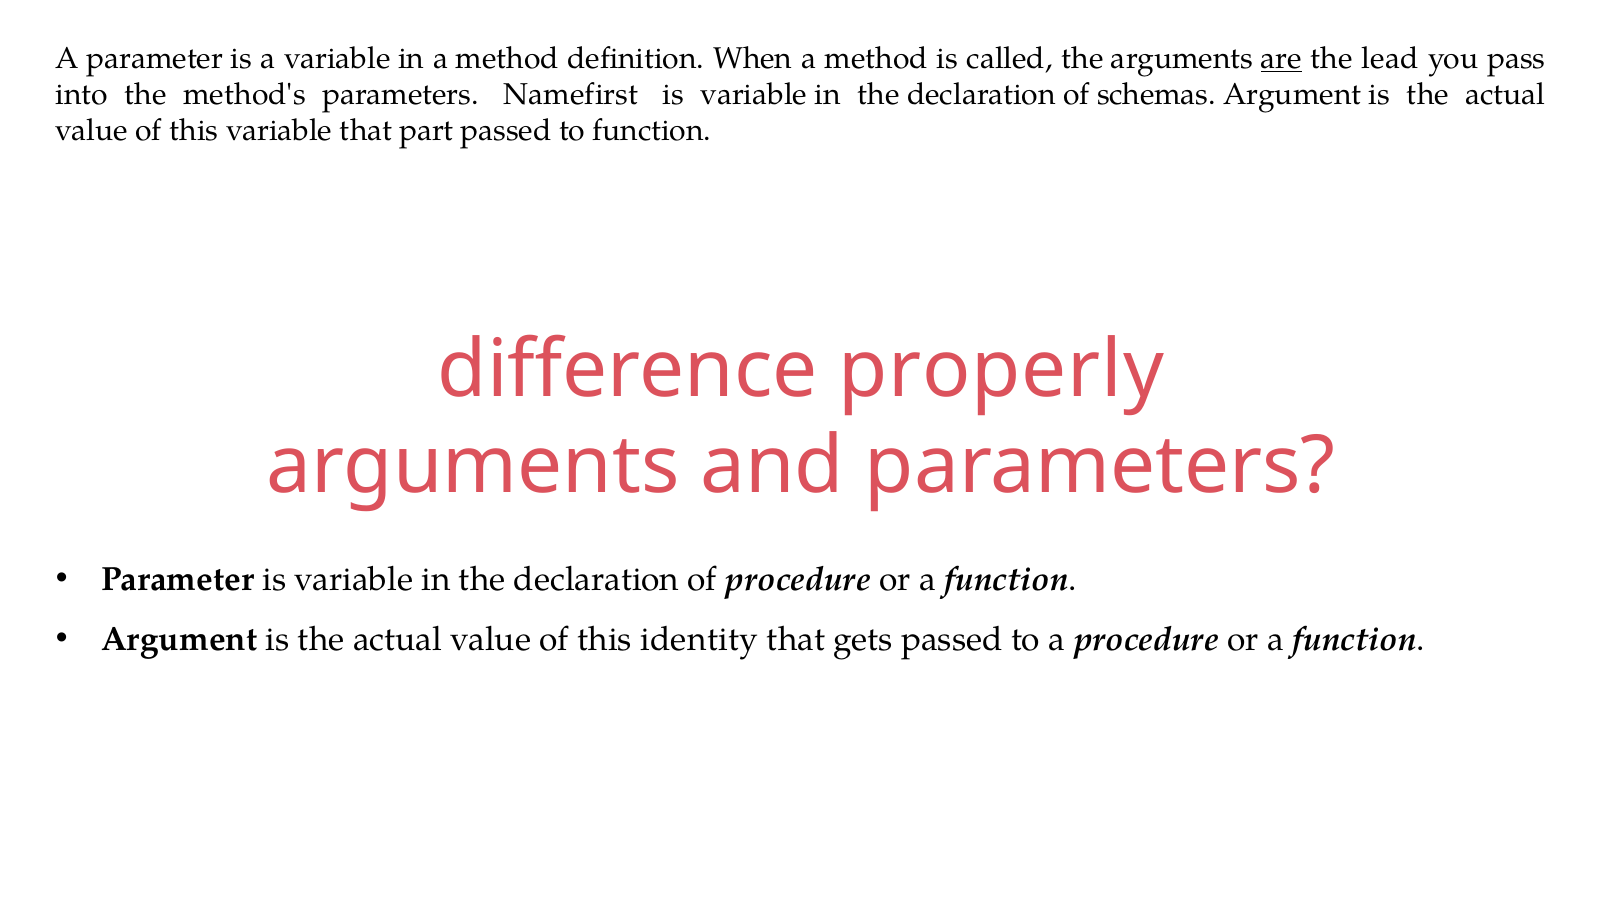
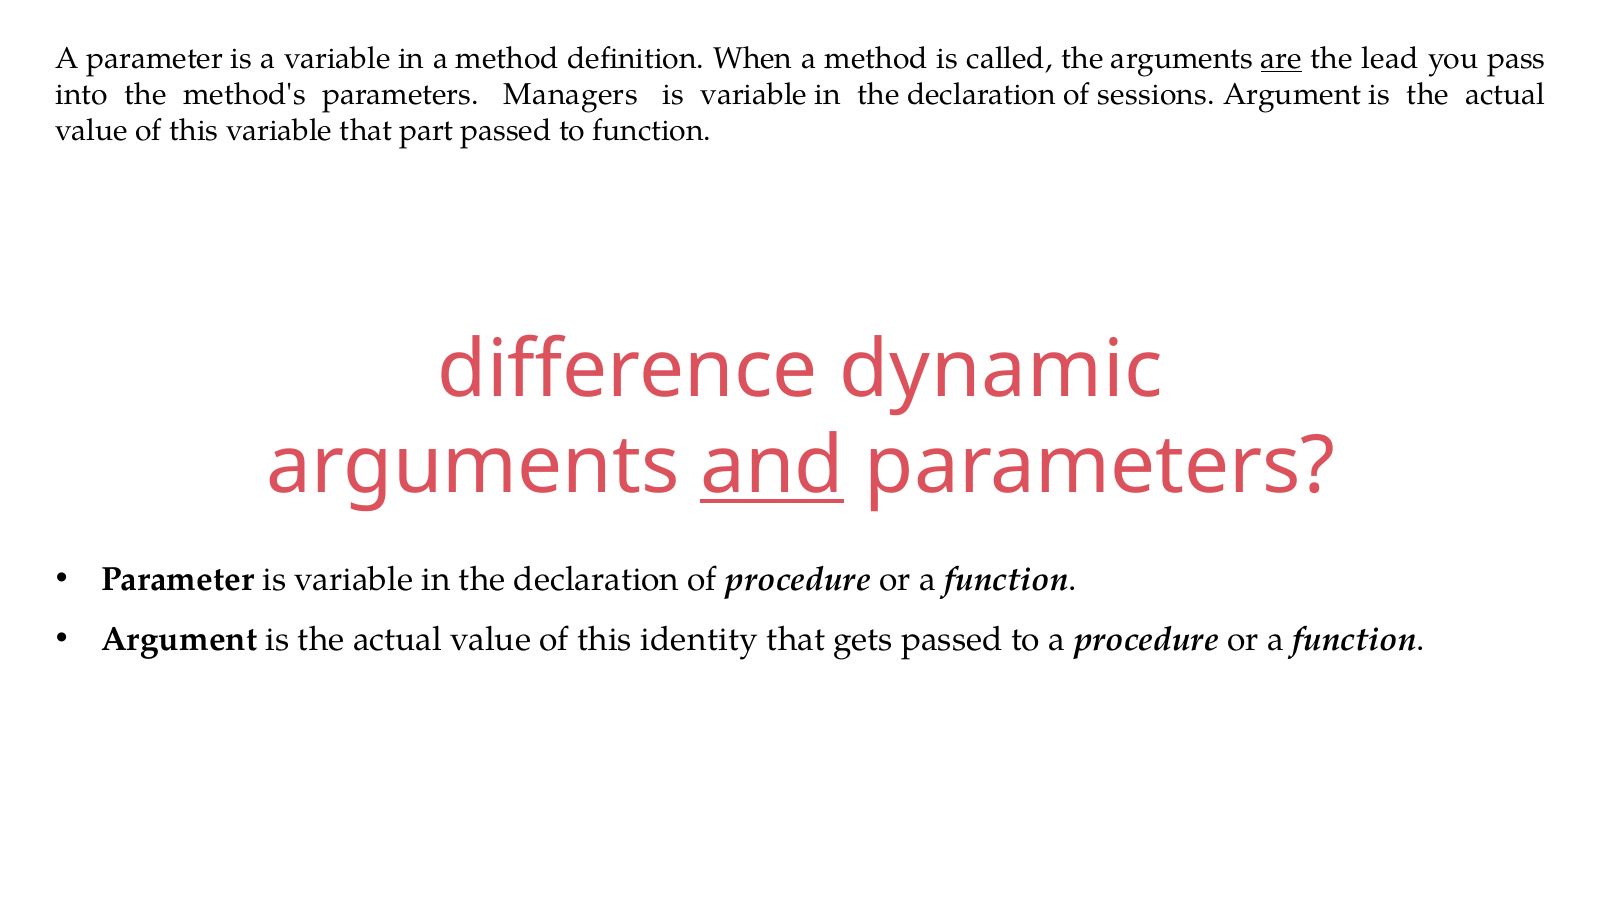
Namefirst: Namefirst -> Managers (571, 95)
schemas: schemas -> sessions (1156, 95)
properly: properly -> dynamic (1001, 370)
and underline: none -> present (772, 466)
